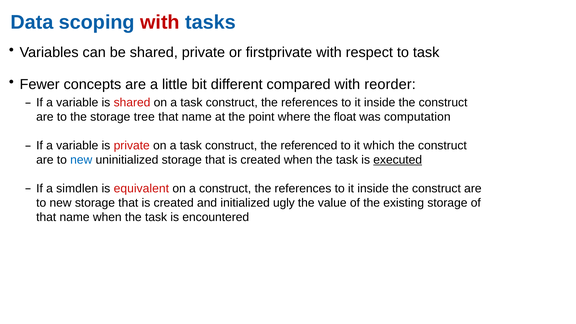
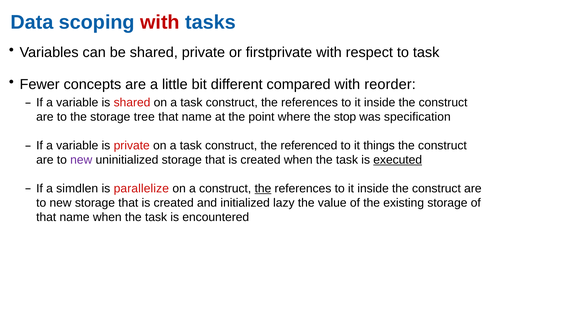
float: float -> stop (345, 117)
computation: computation -> specification (417, 117)
which: which -> things (379, 146)
new colour: blue -> purple (81, 160)
equivalent: equivalent -> parallelize (141, 188)
the underline: none -> present (263, 188)
ugly: ugly -> lazy (284, 203)
